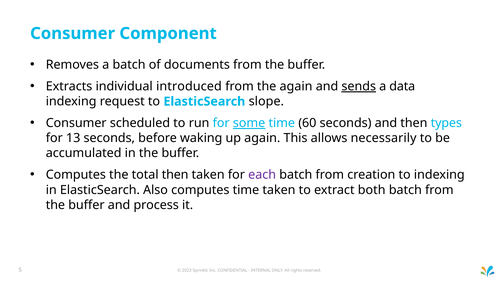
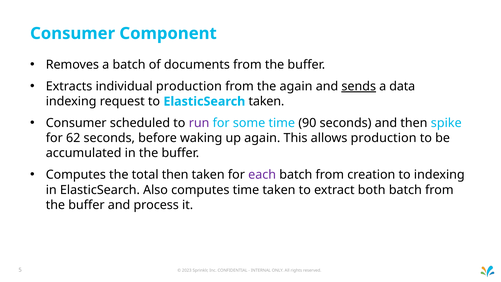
individual introduced: introduced -> production (189, 86)
ElasticSearch slope: slope -> taken (266, 101)
run colour: black -> purple (199, 123)
some underline: present -> none (249, 123)
60: 60 -> 90 (307, 123)
types: types -> spike (446, 123)
13: 13 -> 62 (73, 138)
allows necessarily: necessarily -> production (384, 138)
